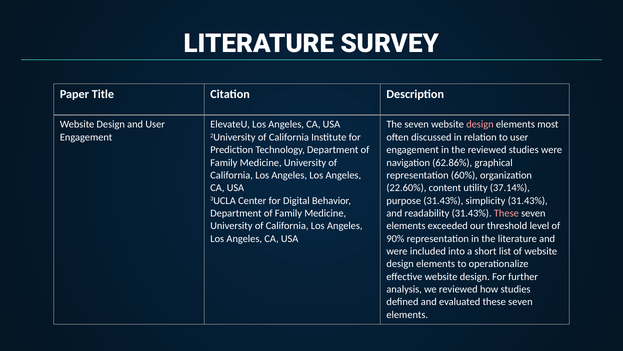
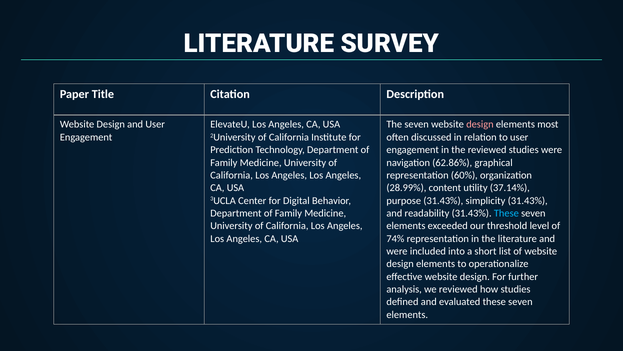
22.60%: 22.60% -> 28.99% (406, 188)
These colour: pink -> light blue (506, 213)
90%: 90% -> 74% (395, 238)
